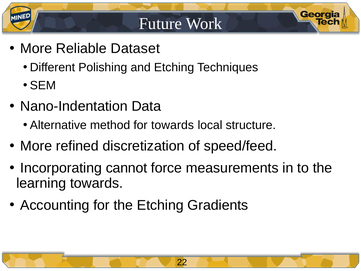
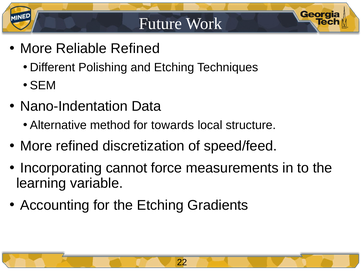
Reliable Dataset: Dataset -> Refined (135, 48)
learning towards: towards -> variable (96, 183)
